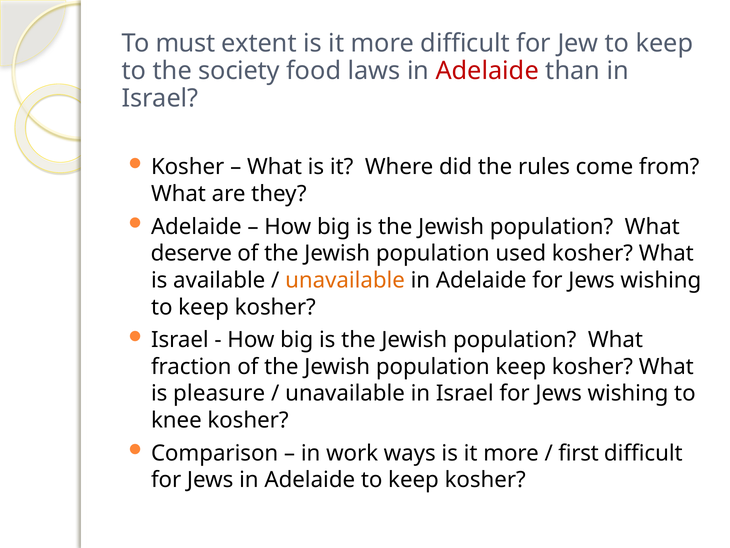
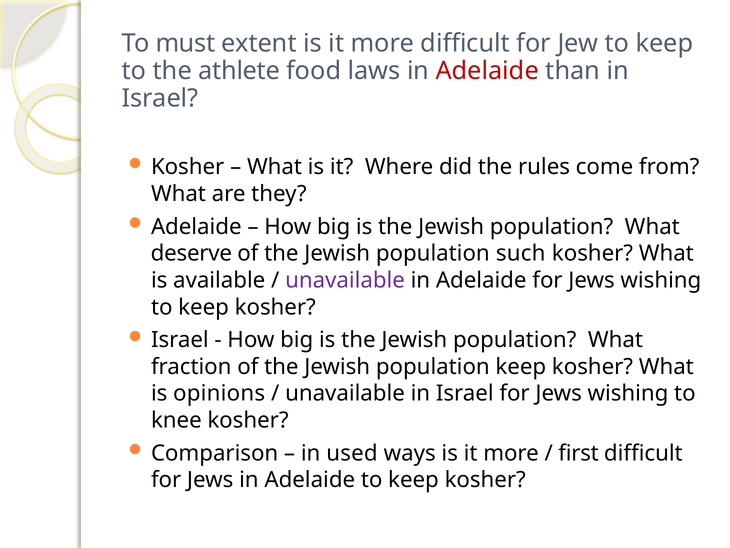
society: society -> athlete (239, 71)
used: used -> such (521, 253)
unavailable colour: orange -> purple (345, 280)
pleasure: pleasure -> opinions (219, 393)
work: work -> used (352, 453)
